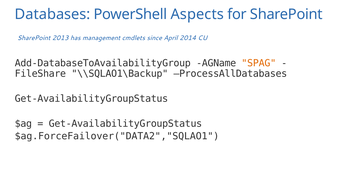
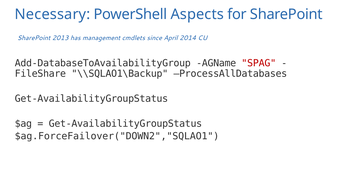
Databases: Databases -> Necessary (52, 14)
SPAG colour: orange -> red (259, 63)
$ag.ForceFailover("DATA2","SQLAO1: $ag.ForceFailover("DATA2","SQLAO1 -> $ag.ForceFailover("DOWN2","SQLAO1 (117, 136)
